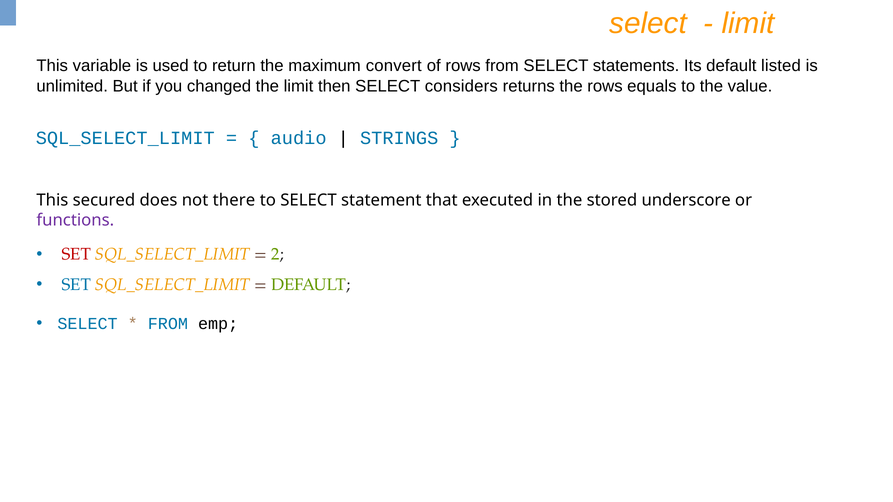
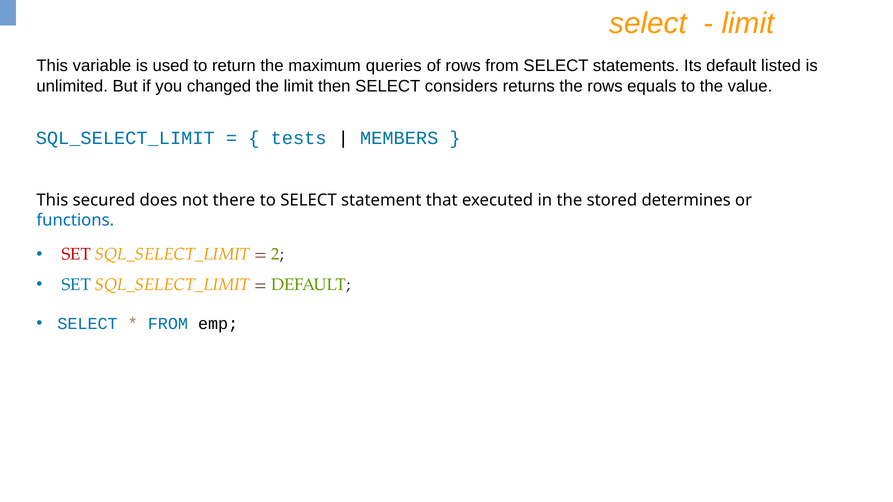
convert: convert -> queries (394, 66)
audio: audio -> tests (299, 138)
STRINGS: STRINGS -> MEMBERS (399, 138)
underscore: underscore -> determines (686, 200)
functions colour: purple -> blue (75, 221)
